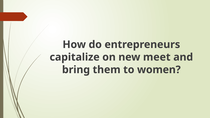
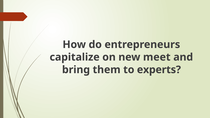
women: women -> experts (159, 70)
